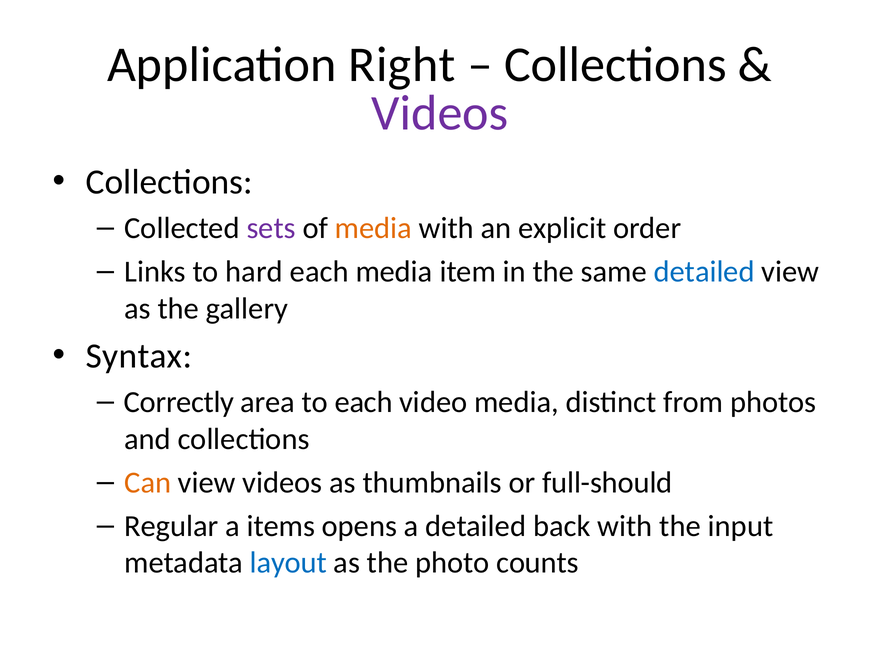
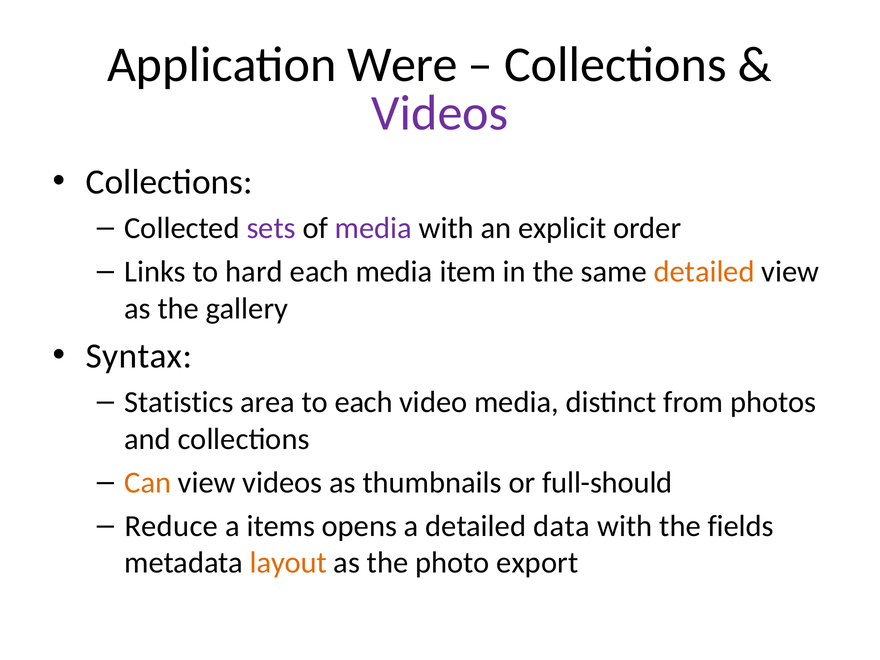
Right: Right -> Were (402, 65)
media colour: orange -> purple (373, 228)
detailed colour: blue -> orange (704, 272)
Correctly: Correctly -> Statistics (179, 402)
Regular: Regular -> Reduce (171, 526)
back: back -> data (562, 526)
input: input -> fields (741, 526)
layout colour: blue -> orange (288, 563)
counts: counts -> export (537, 563)
